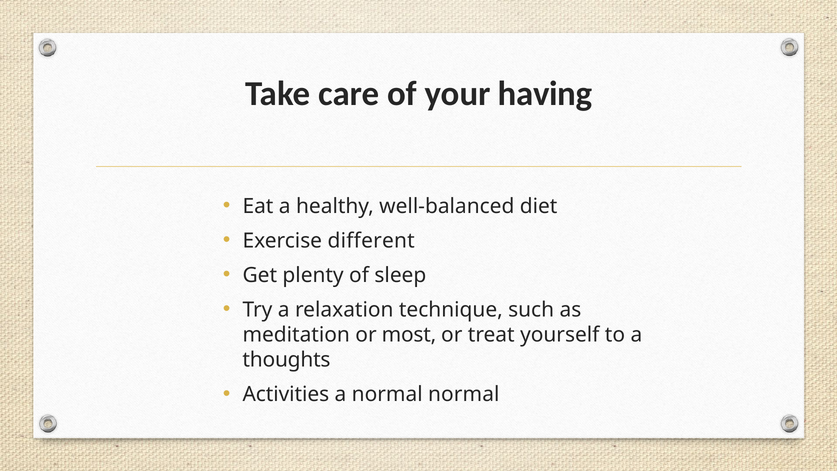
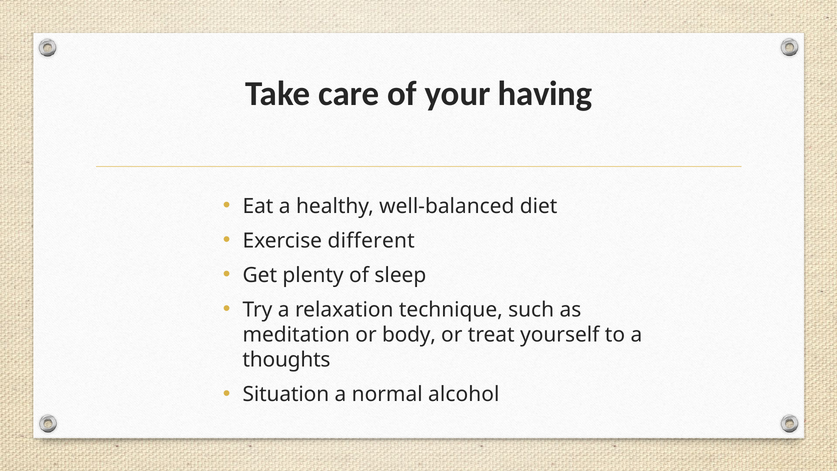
most: most -> body (409, 335)
Activities: Activities -> Situation (286, 394)
normal normal: normal -> alcohol (464, 394)
